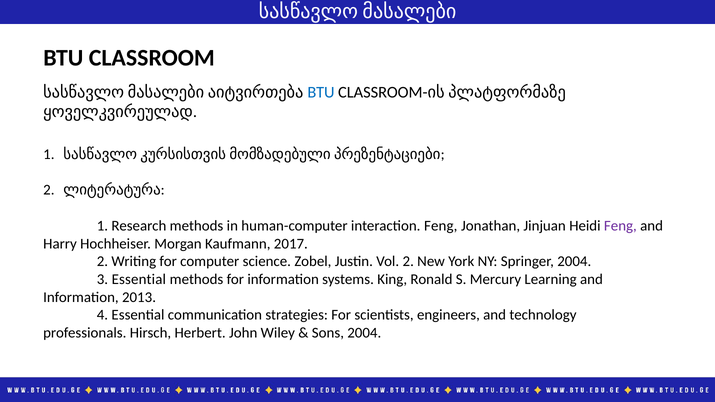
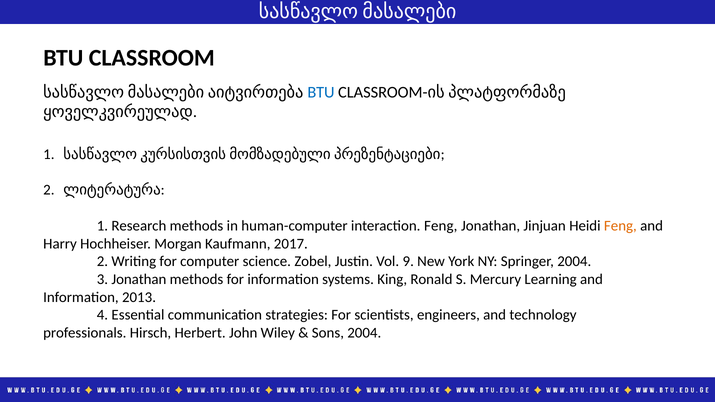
Feng colour: purple -> orange (620, 226)
Vol 2: 2 -> 9 (408, 262)
3 Essential: Essential -> Jonathan (139, 279)
